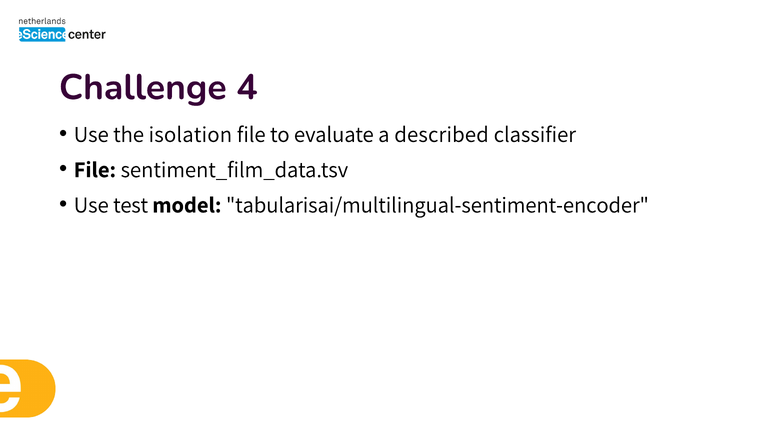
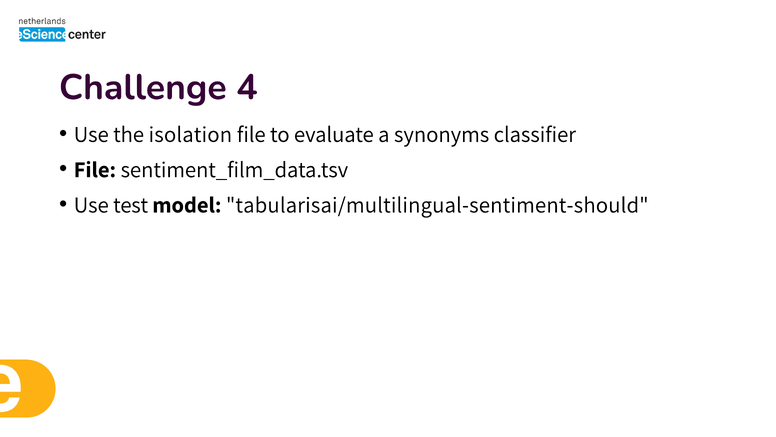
described: described -> synonyms (442, 134)
tabularisai/multilingual-sentiment-encoder: tabularisai/multilingual-sentiment-encoder -> tabularisai/multilingual-sentiment-should (437, 205)
